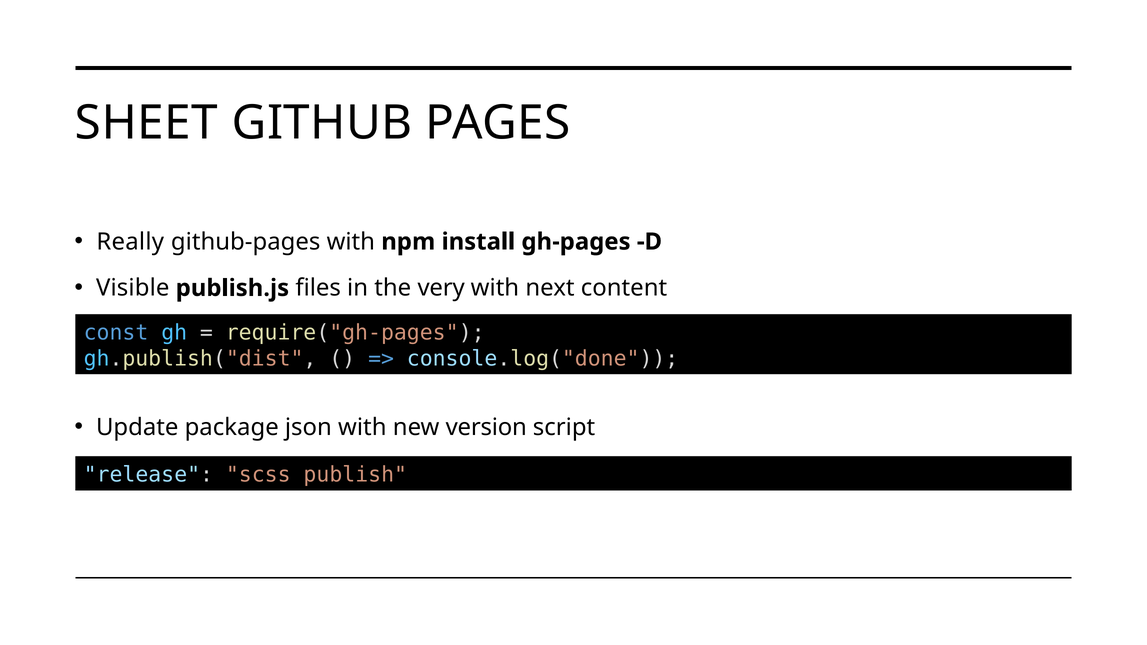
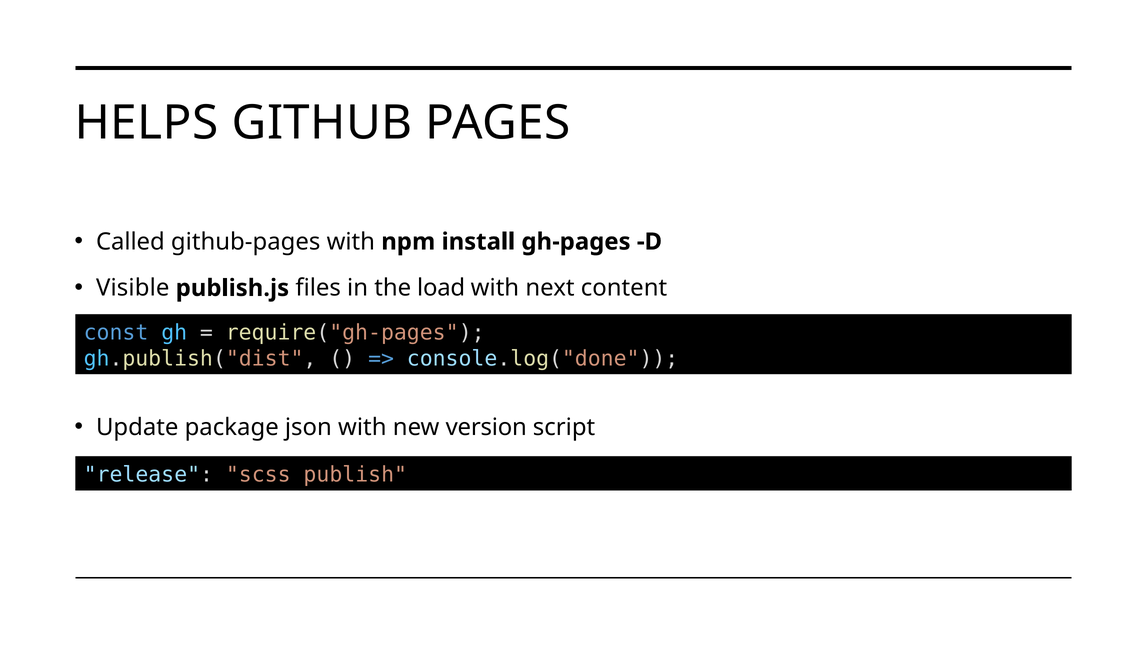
SHEET: SHEET -> HELPS (146, 123)
Really: Really -> Called (130, 242)
very: very -> load (441, 288)
